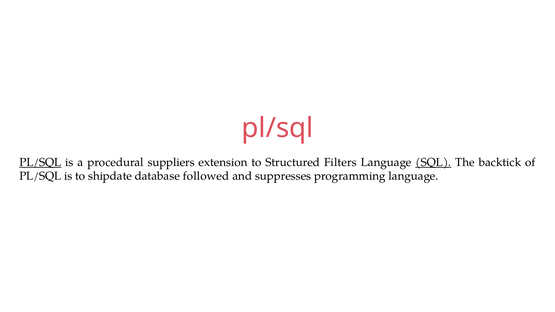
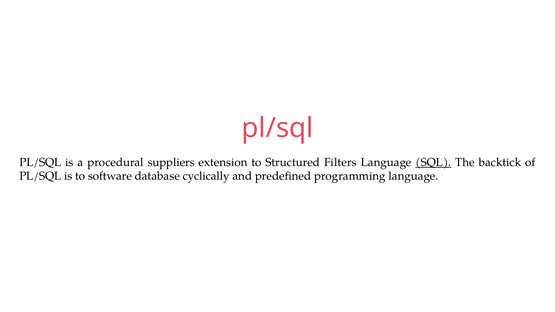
PL/SQL underline: present -> none (40, 162)
shipdate: shipdate -> software (110, 176)
followed: followed -> cyclically (206, 176)
suppresses: suppresses -> predefined (283, 176)
